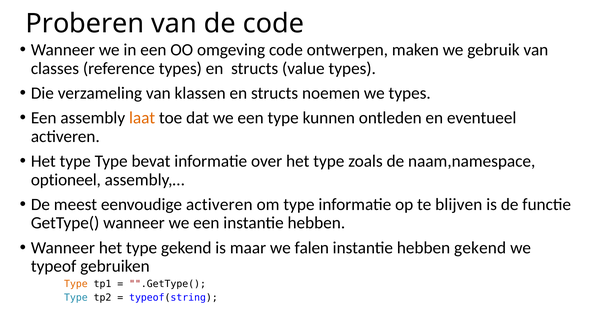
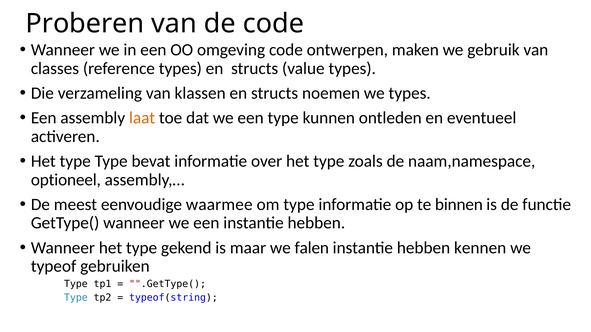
eenvoudige activeren: activeren -> waarmee (219, 205)
blijven: blijven -> binnen (459, 205)
hebben gekend: gekend -> kennen (480, 248)
Type colour: orange -> black (76, 284)
